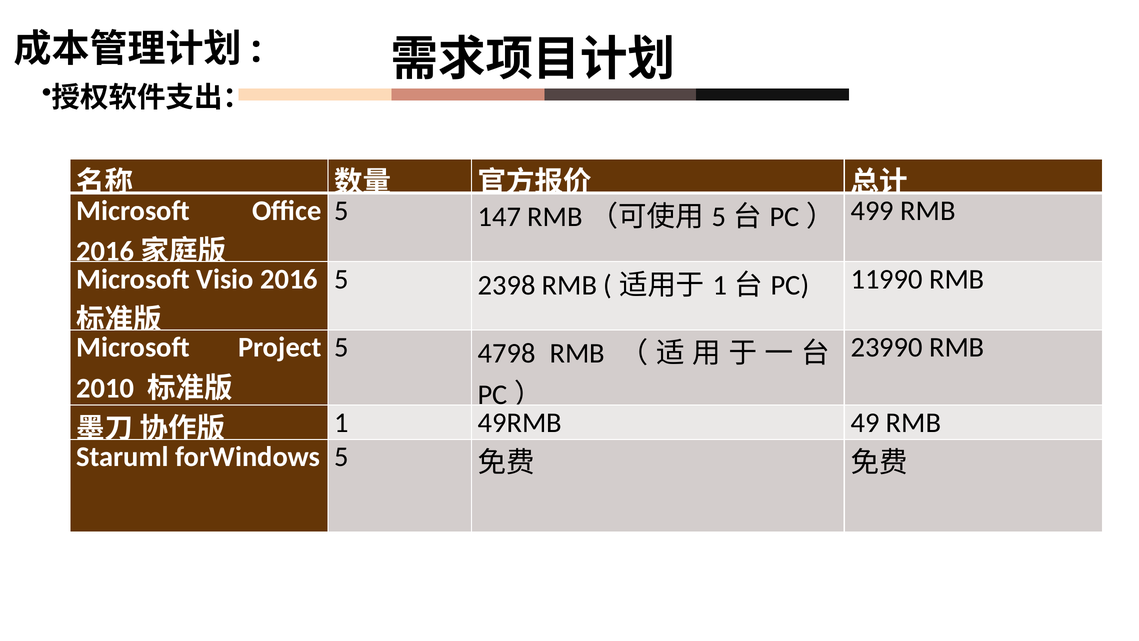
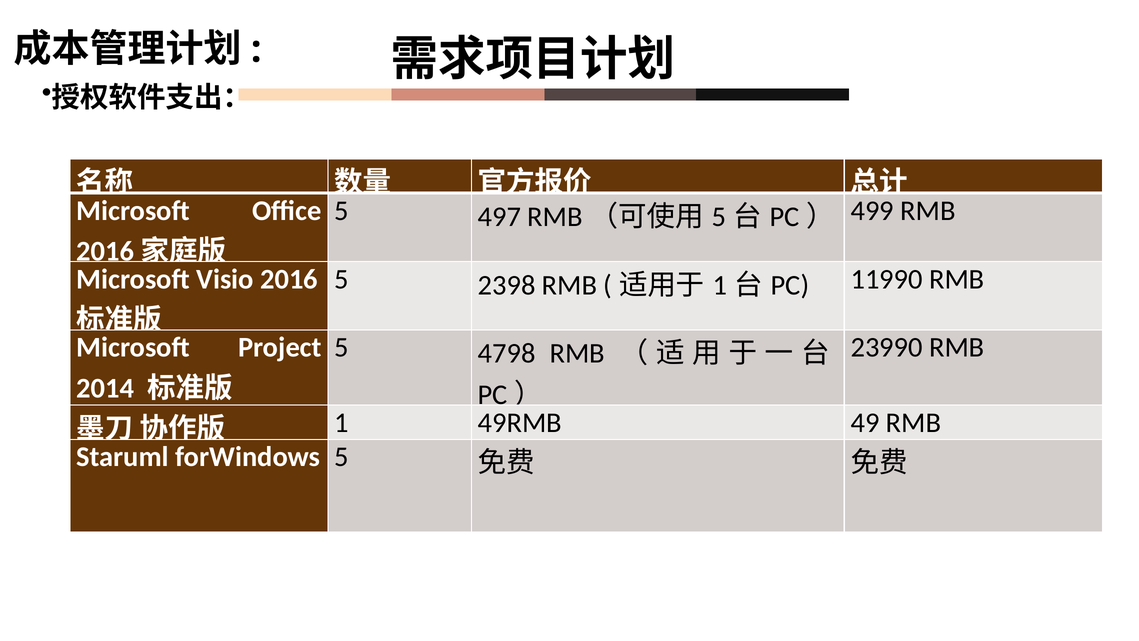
147: 147 -> 497 (499, 217)
2010: 2010 -> 2014 (105, 388)
